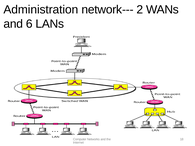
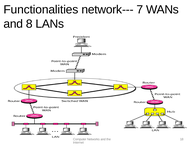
Administration: Administration -> Functionalities (41, 10)
2: 2 -> 7 (140, 10)
6: 6 -> 8 (29, 24)
